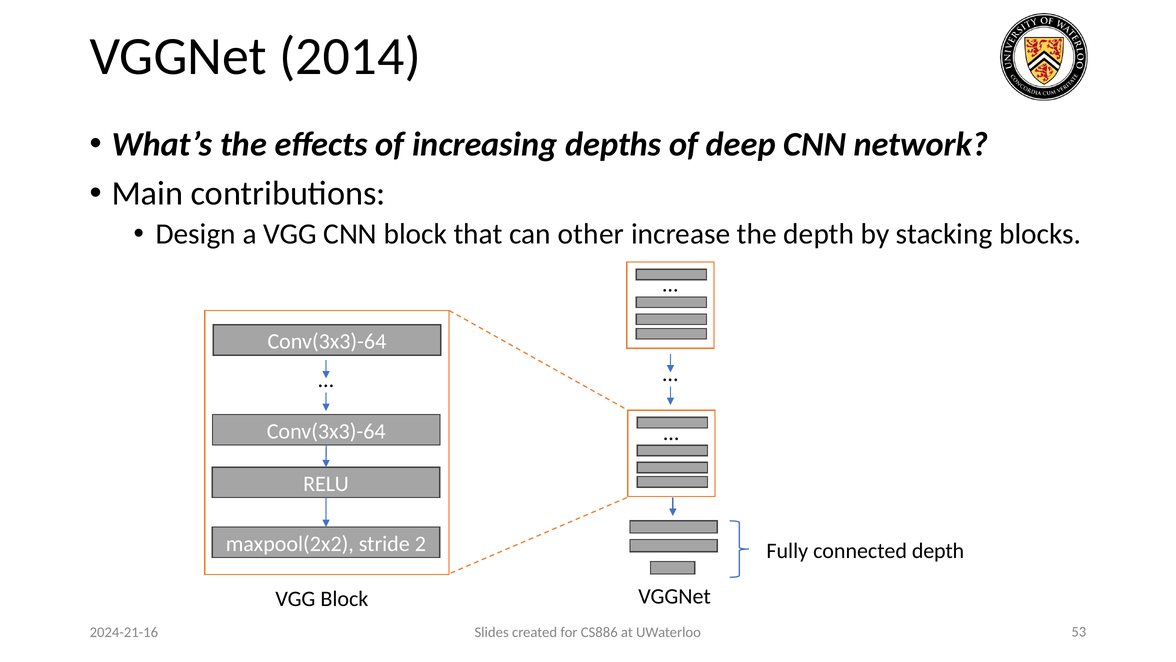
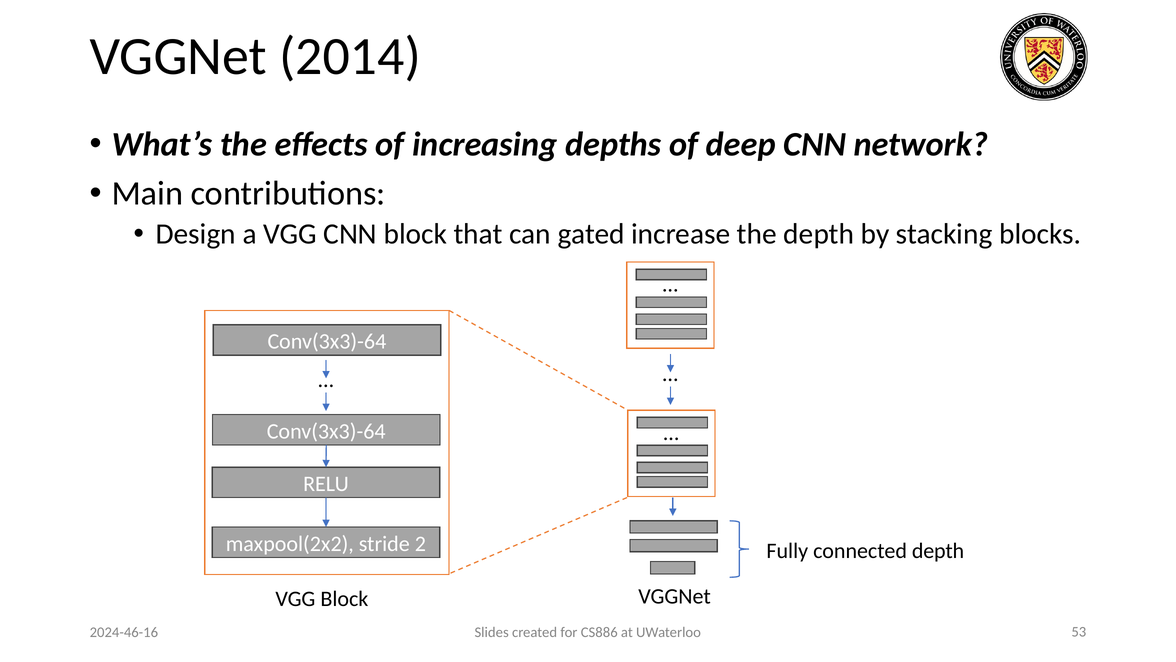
other: other -> gated (591, 234)
2024-21-16: 2024-21-16 -> 2024-46-16 (124, 632)
